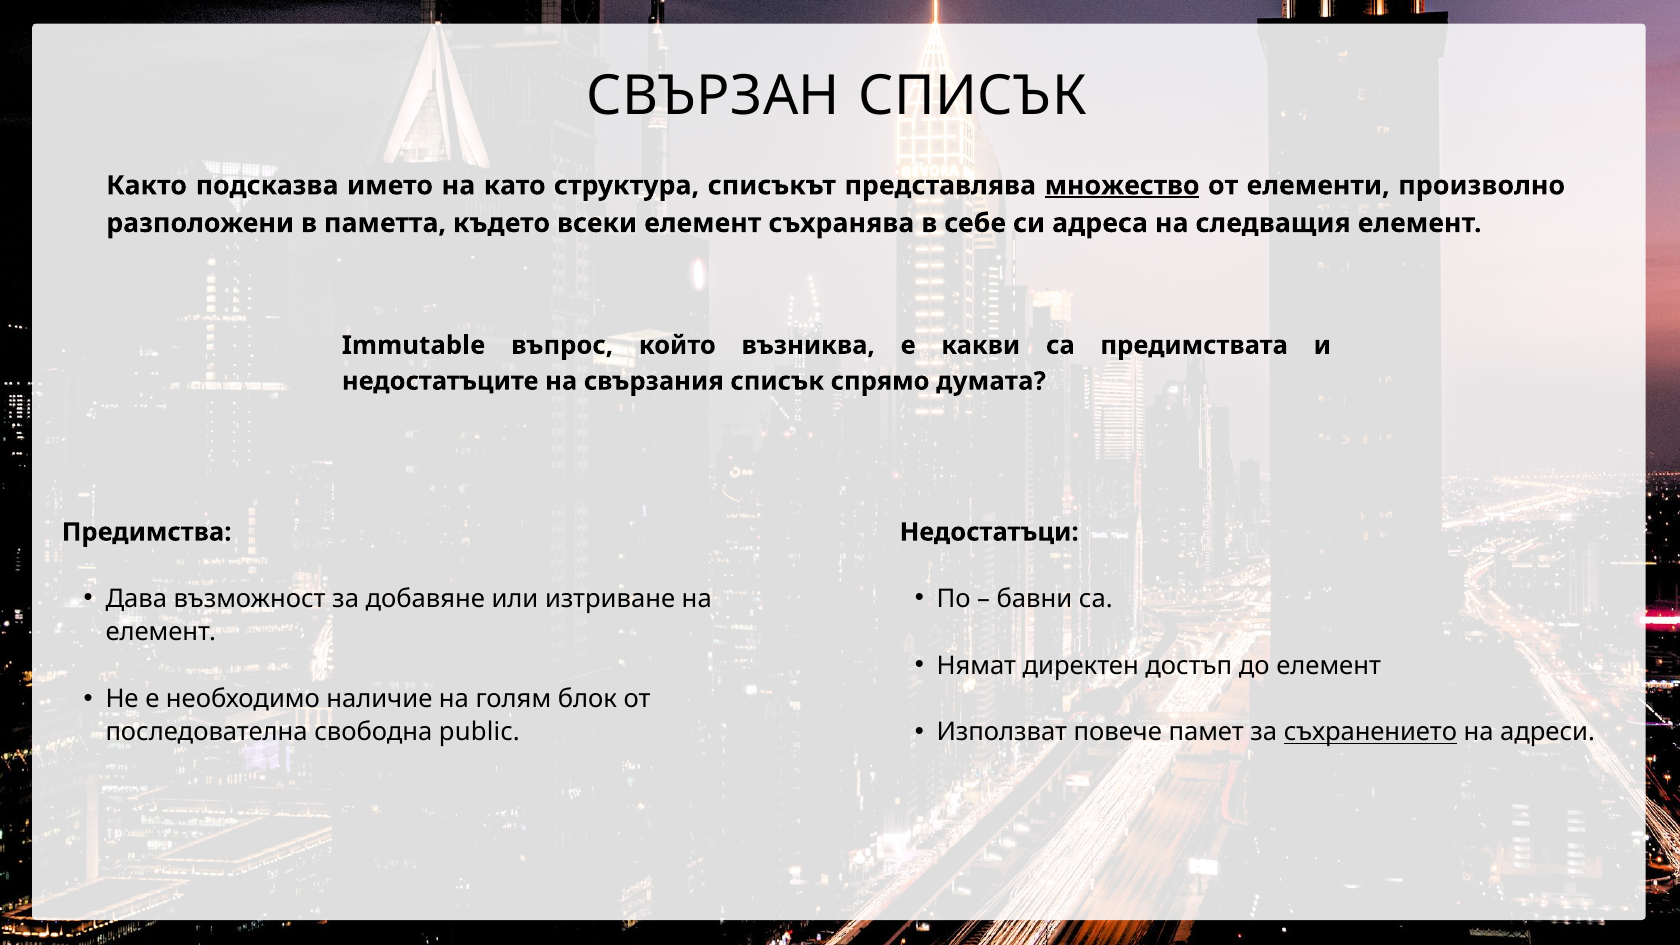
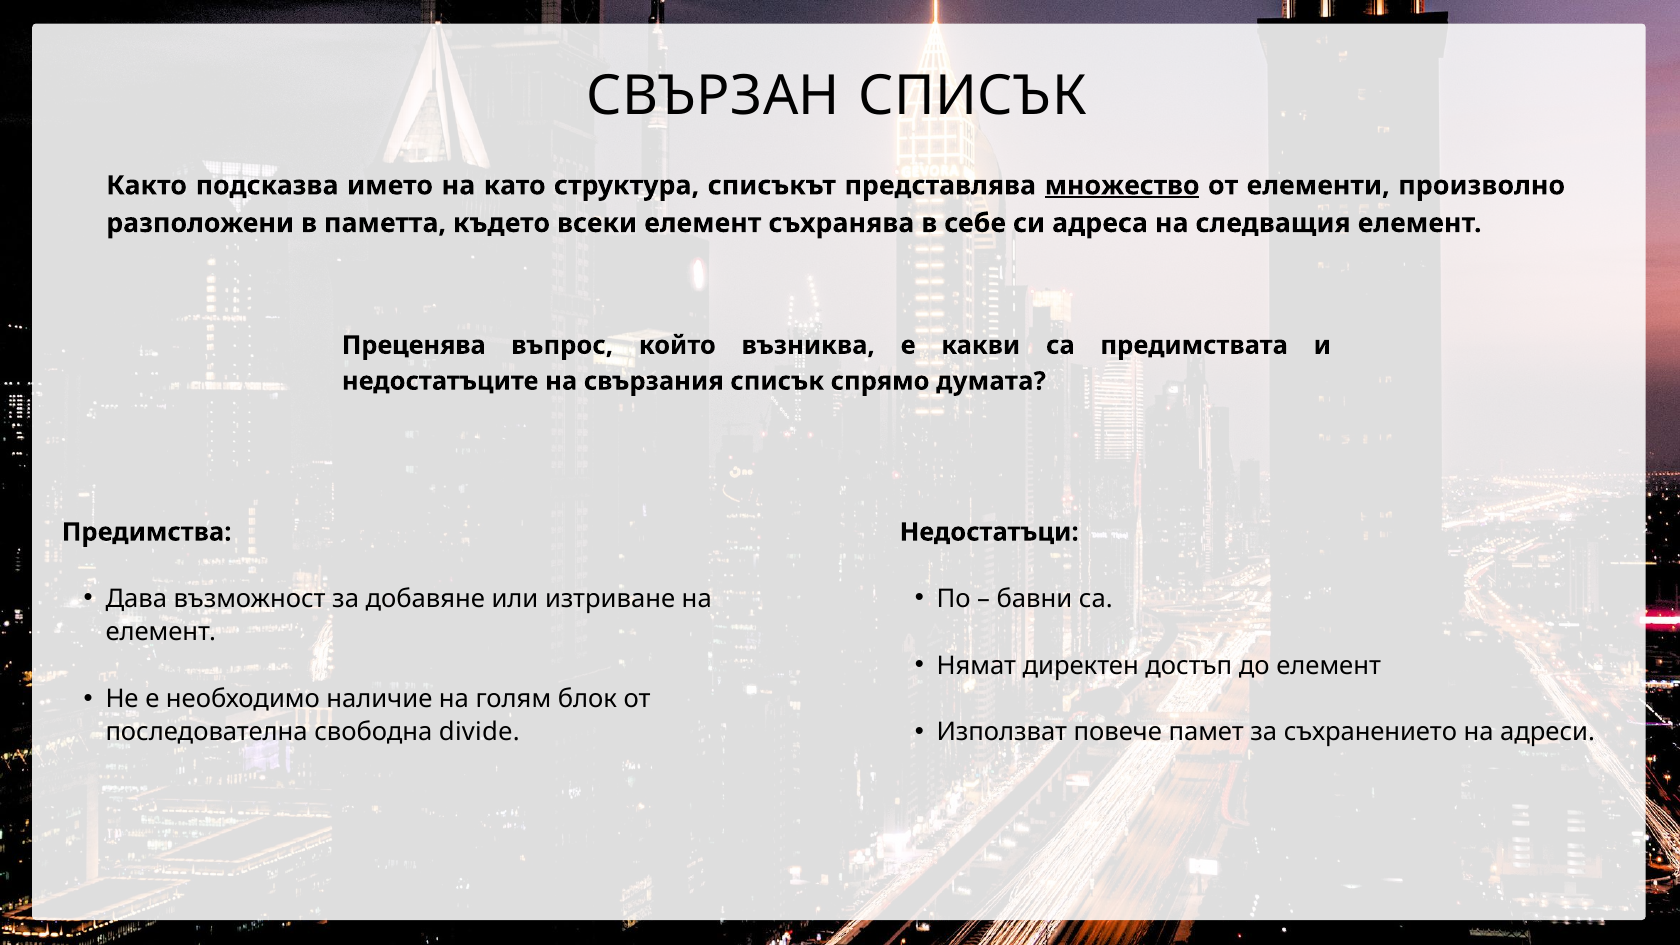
Immutable: Immutable -> Преценява (414, 345)
съхранението underline: present -> none (1370, 732)
public: public -> divide (479, 732)
